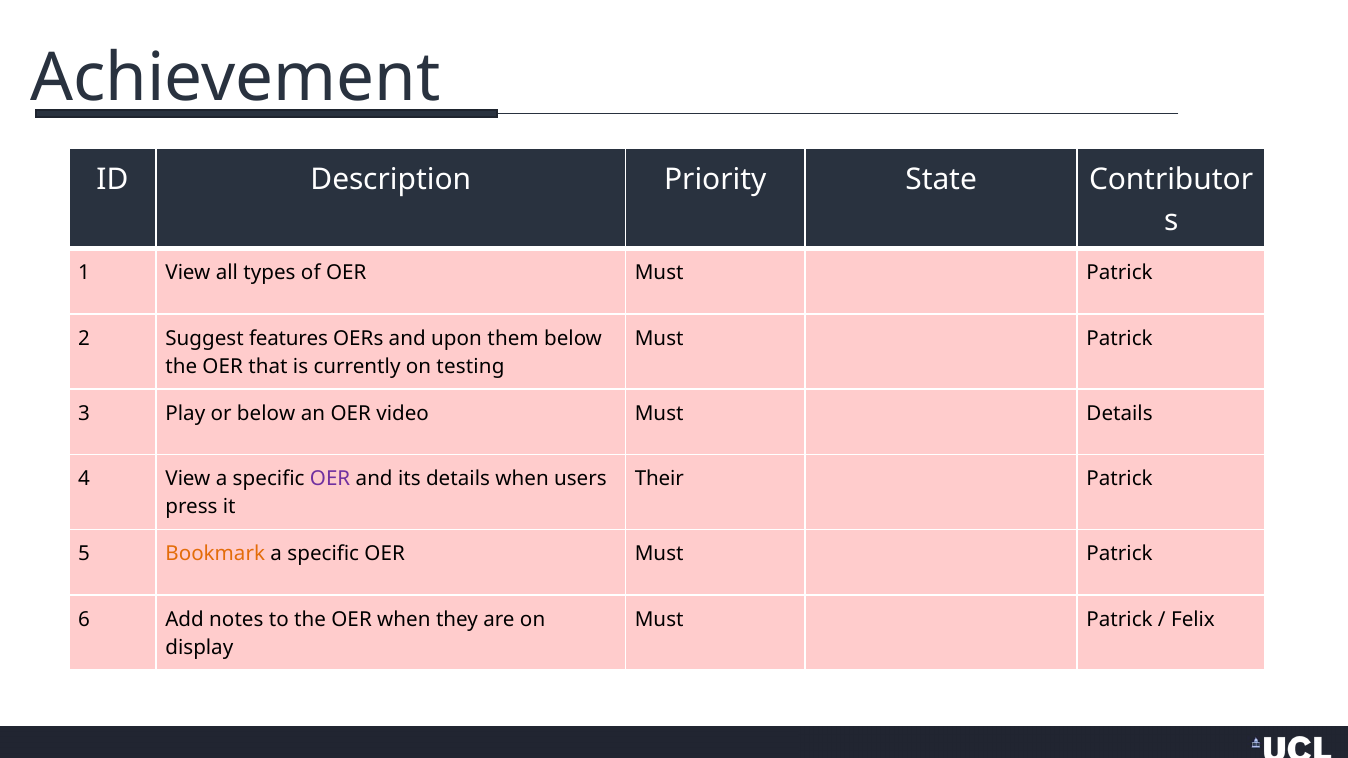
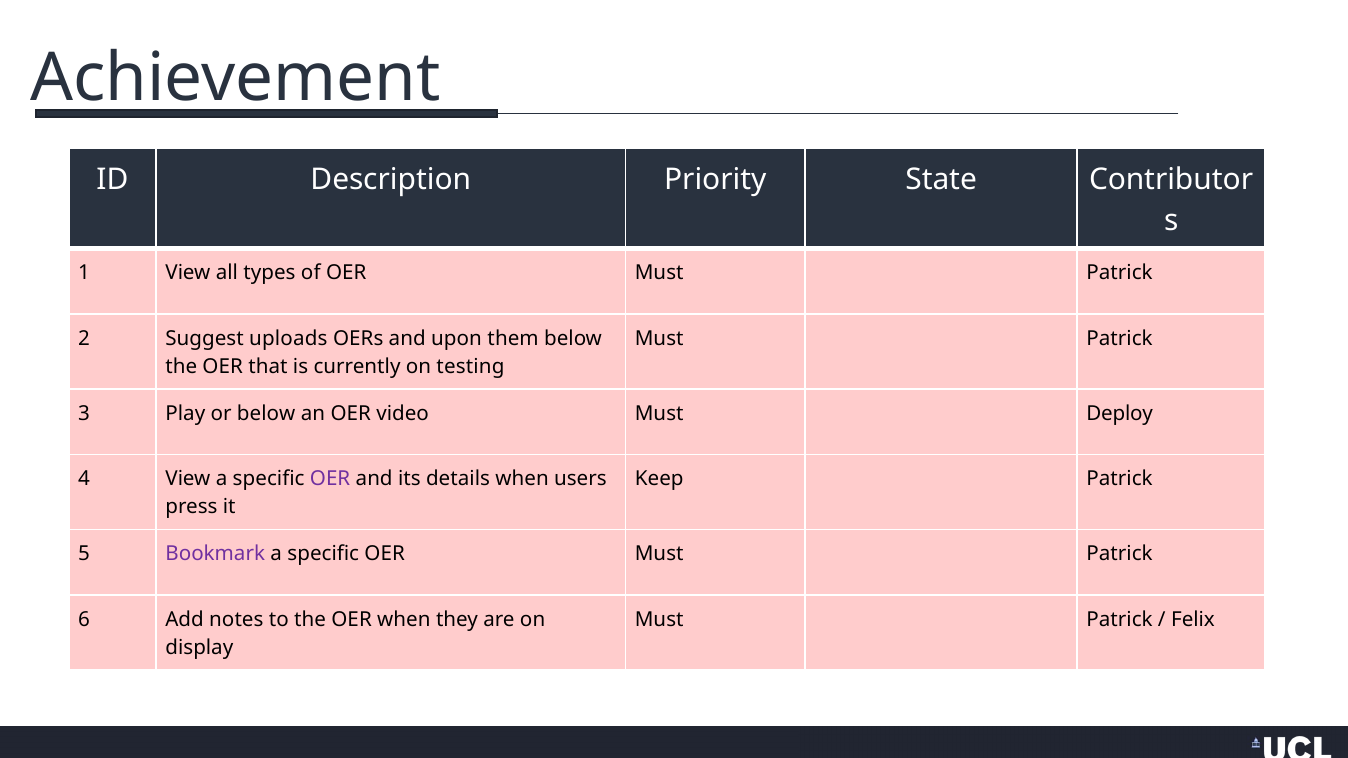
features: features -> uploads (288, 339)
Details: Details -> Deploy (1120, 413)
Their: Their -> Keep (659, 479)
Bookmark colour: orange -> purple (215, 554)
